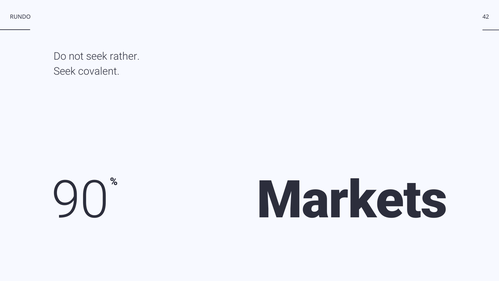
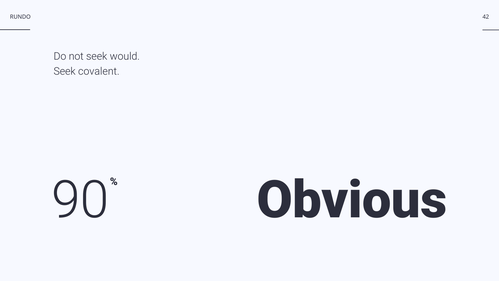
rather: rather -> would (125, 56)
Markets: Markets -> Obvious (352, 200)
